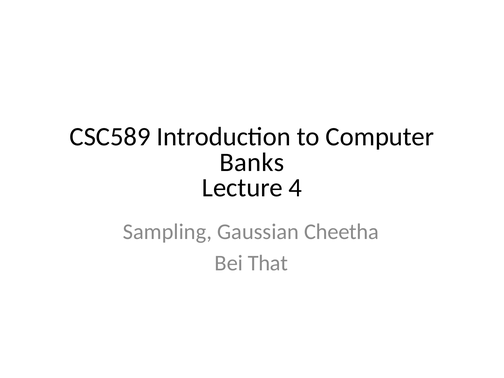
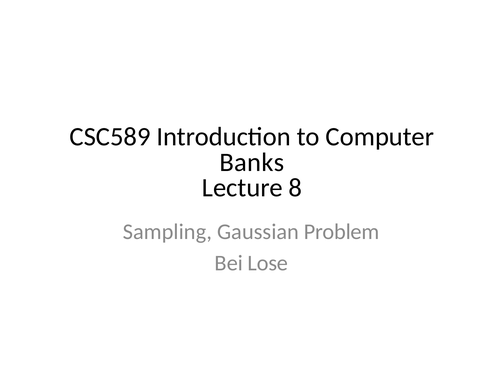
4: 4 -> 8 (295, 188)
Cheetha: Cheetha -> Problem (342, 232)
That: That -> Lose (268, 263)
